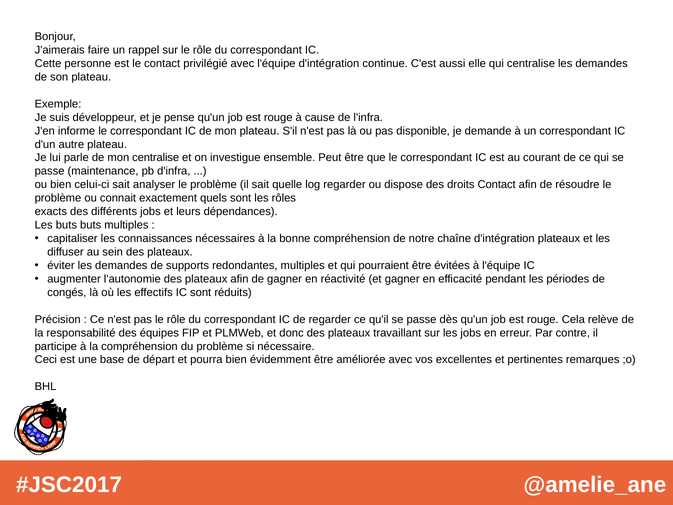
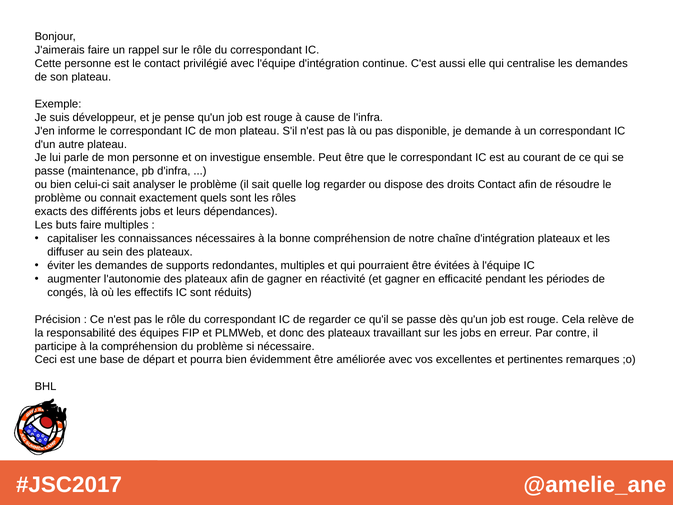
mon centralise: centralise -> personne (156, 158)
buts buts: buts -> faire (91, 225)
